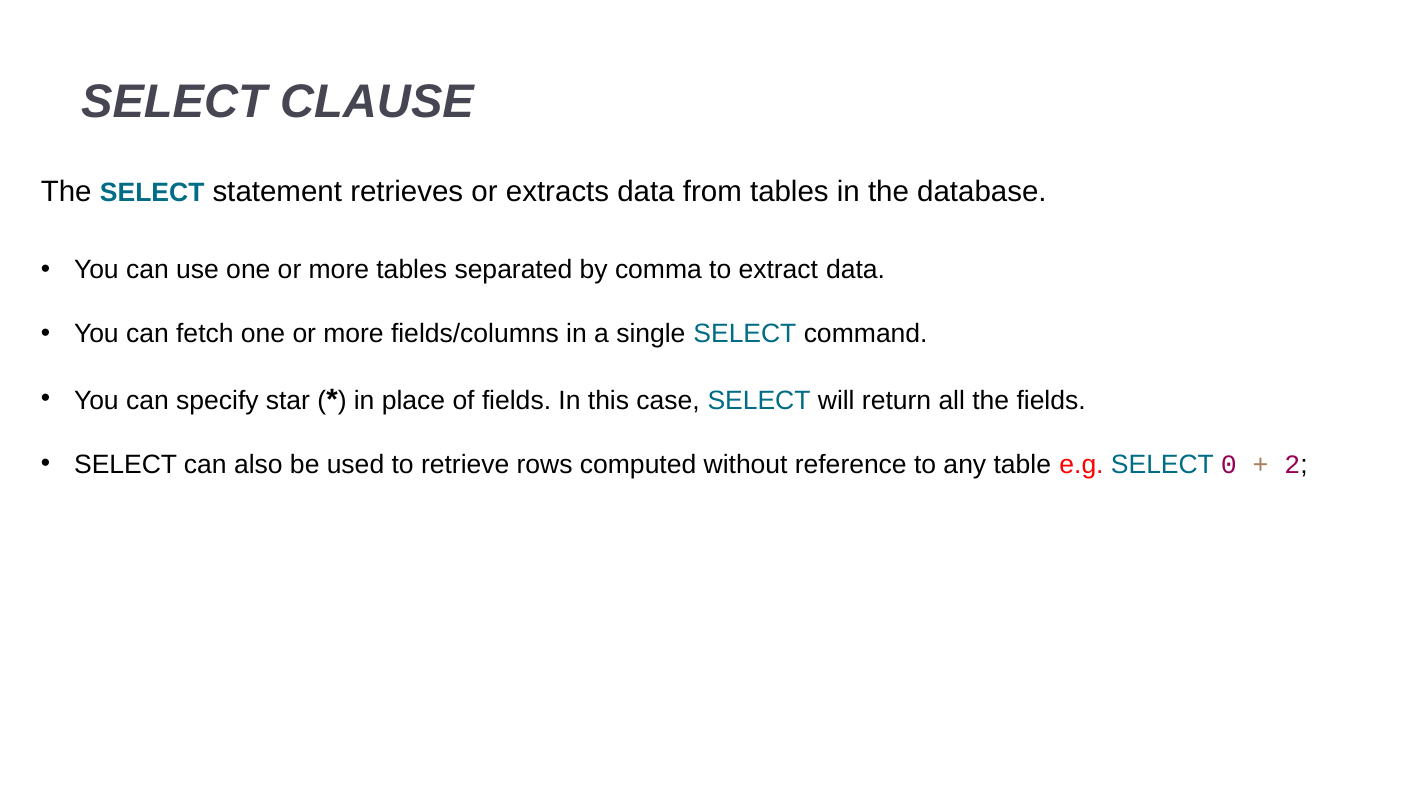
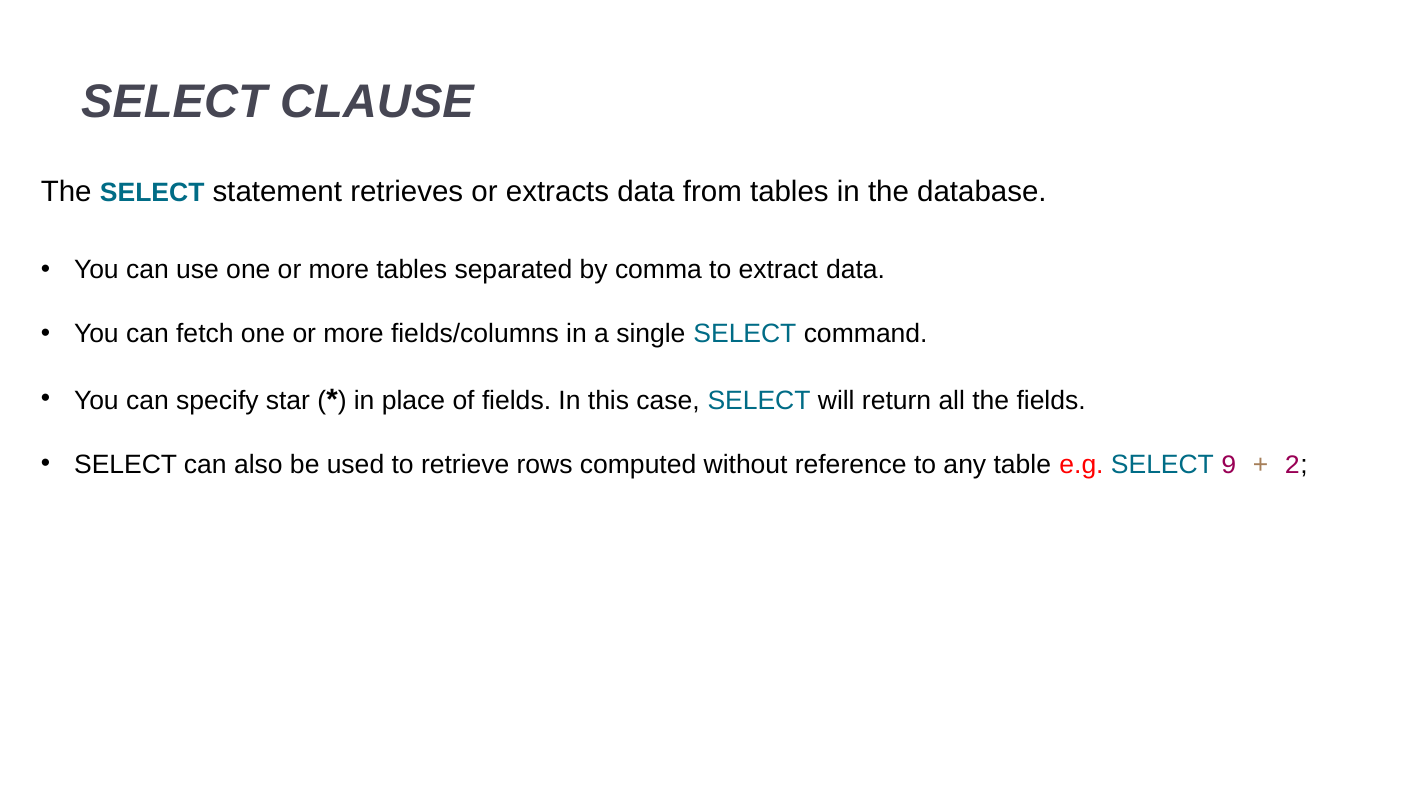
0: 0 -> 9 (1229, 465)
